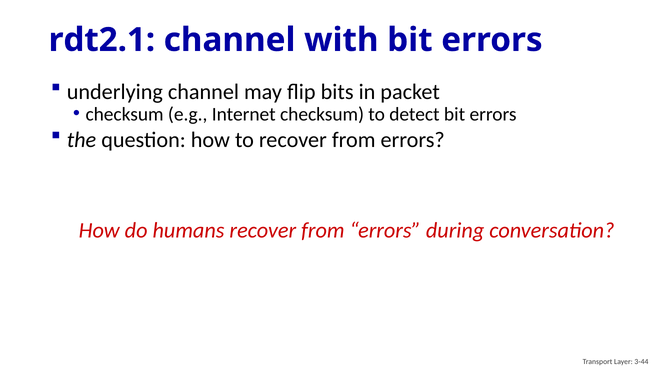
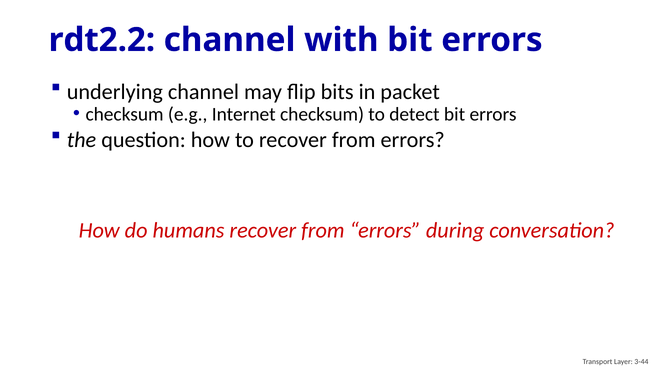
rdt2.1: rdt2.1 -> rdt2.2 (102, 40)
